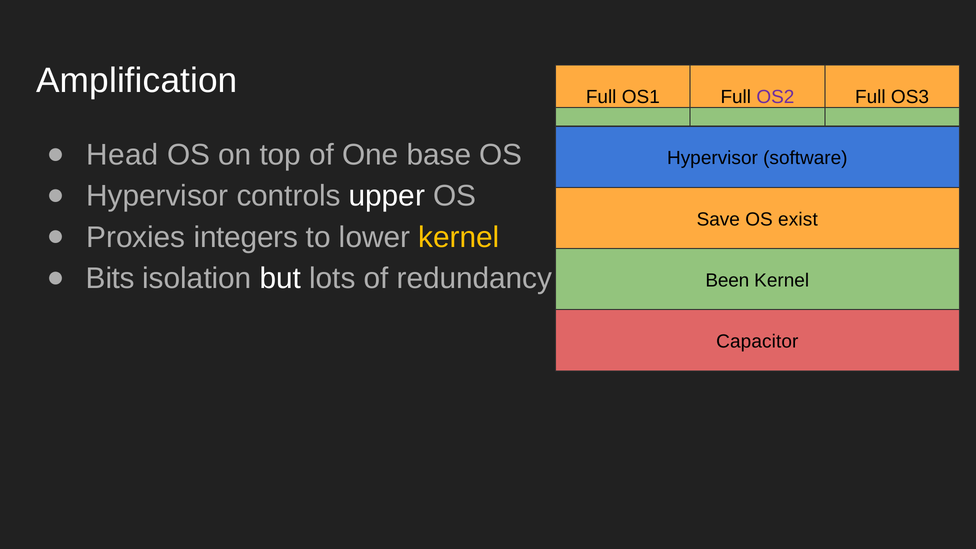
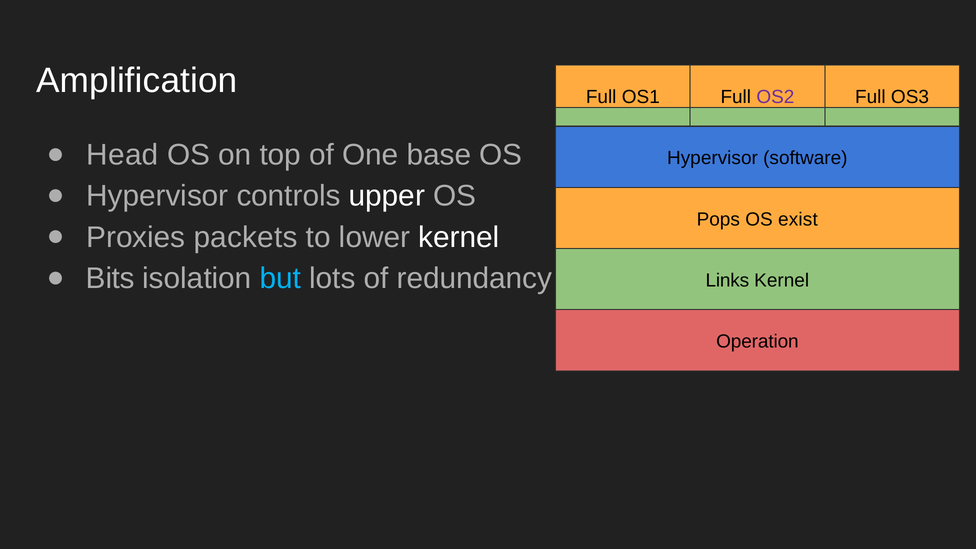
Save: Save -> Pops (718, 219)
integers: integers -> packets (246, 237)
kernel colour: yellow -> white (459, 237)
but colour: white -> light blue (280, 278)
Been: Been -> Links (727, 280)
Capacitor: Capacitor -> Operation (757, 342)
